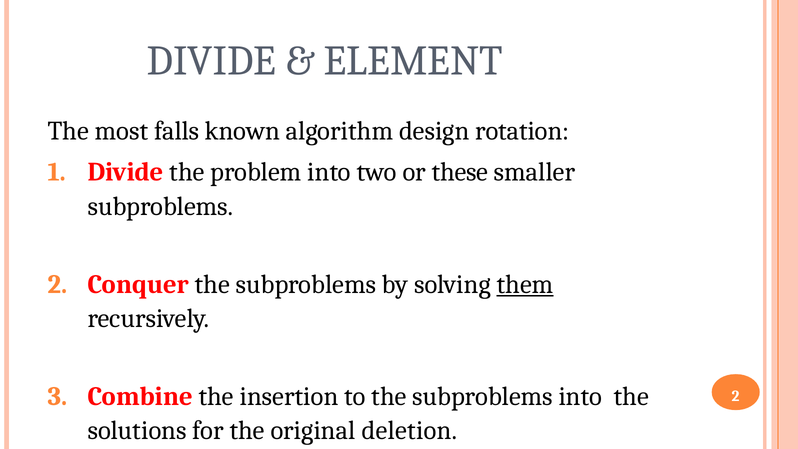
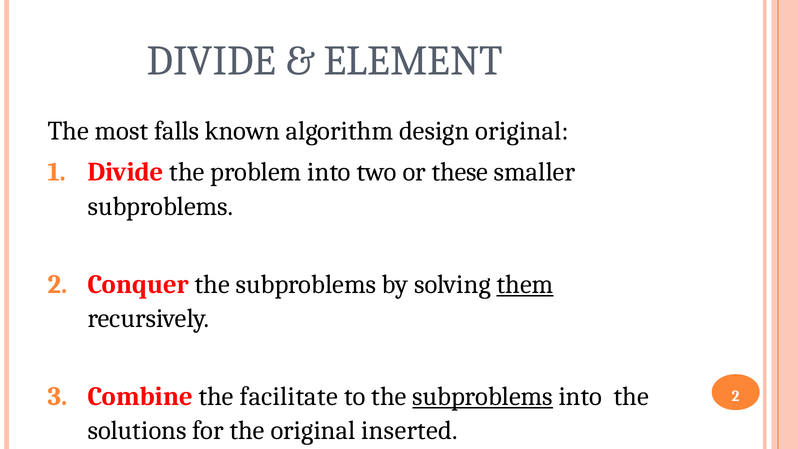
design rotation: rotation -> original (522, 131)
insertion: insertion -> facilitate (289, 396)
subproblems underline: none -> present (483, 396)
deletion: deletion -> inserted (409, 430)
